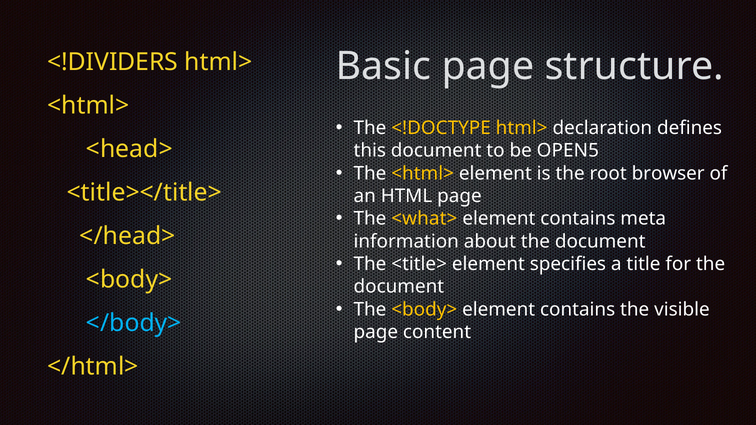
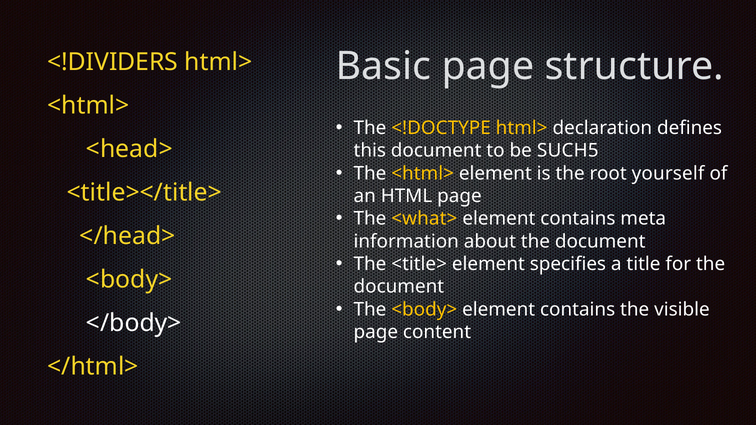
OPEN5: OPEN5 -> SUCH5 (568, 151)
browser: browser -> yourself (668, 173)
</body> colour: light blue -> white (134, 323)
